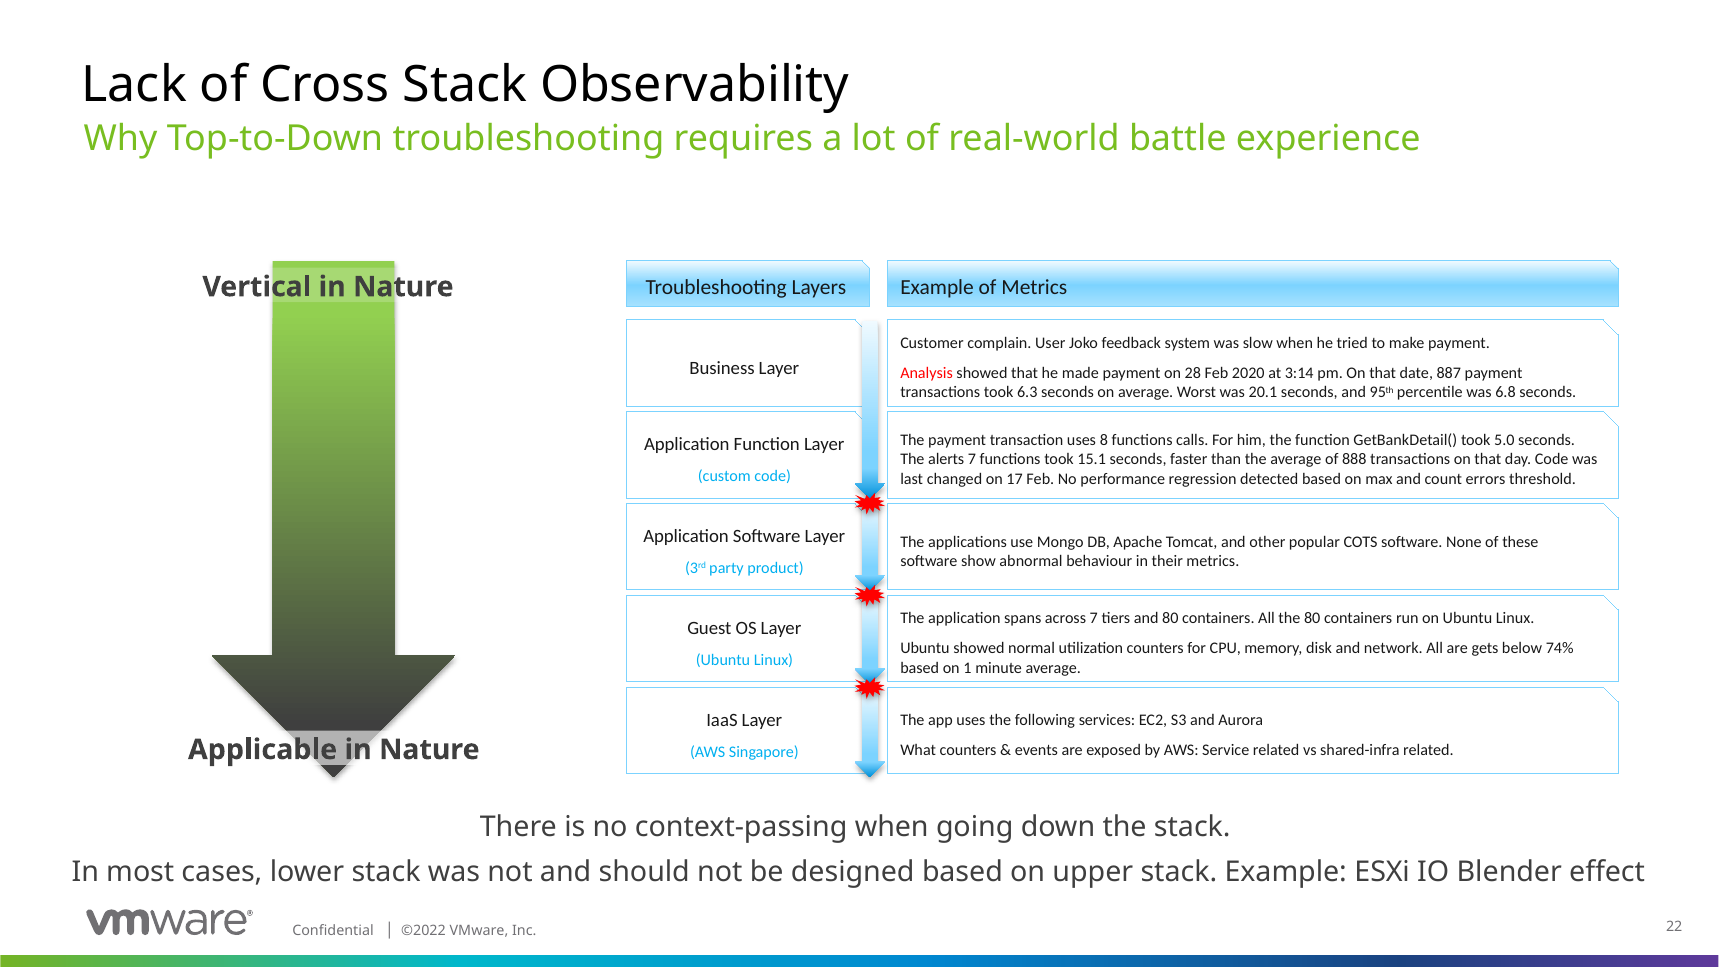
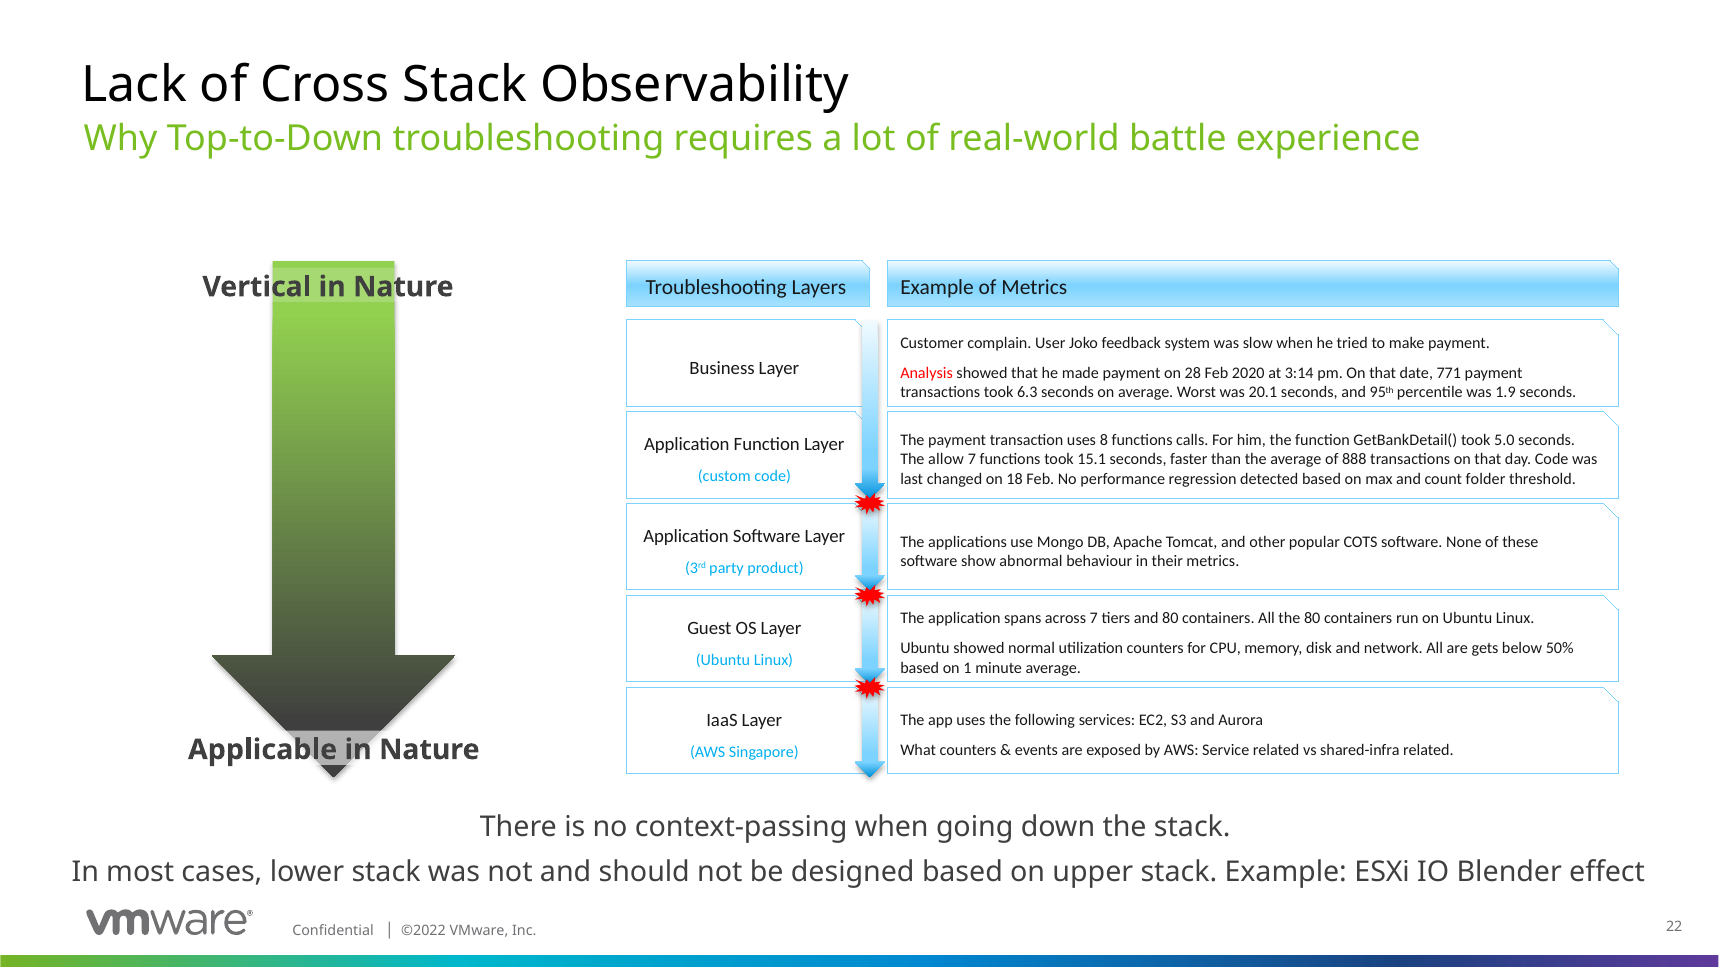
887: 887 -> 771 (1449, 373)
6.8: 6.8 -> 1.9 (1506, 393)
alerts: alerts -> allow (946, 460)
17: 17 -> 18 (1015, 479)
errors: errors -> folder (1486, 479)
74%: 74% -> 50% (1560, 649)
